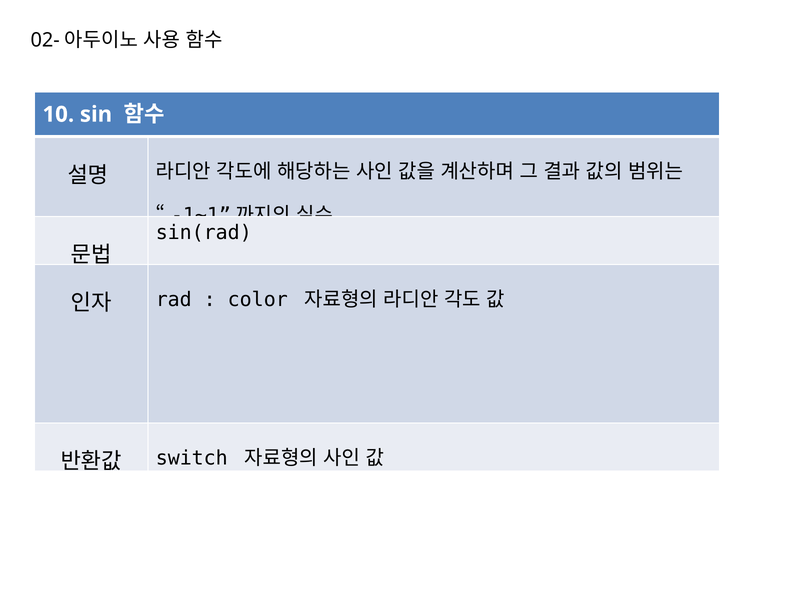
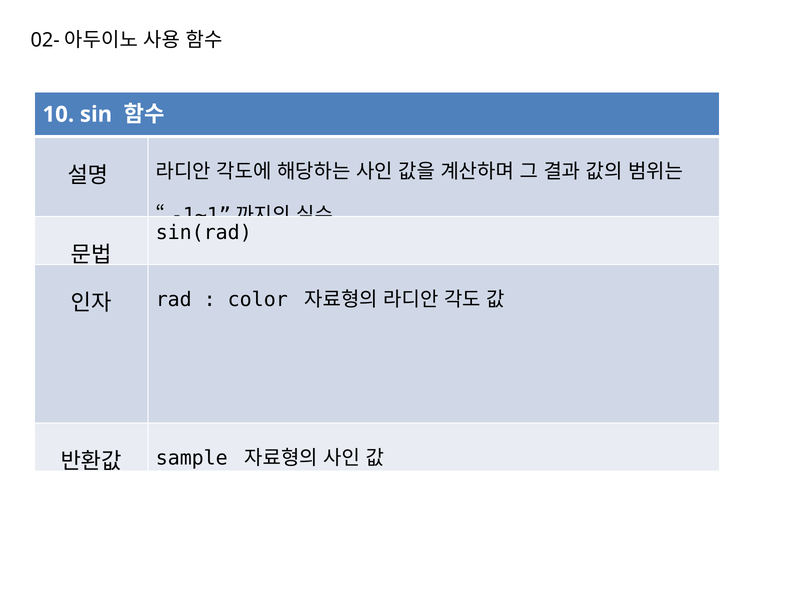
switch: switch -> sample (192, 458)
